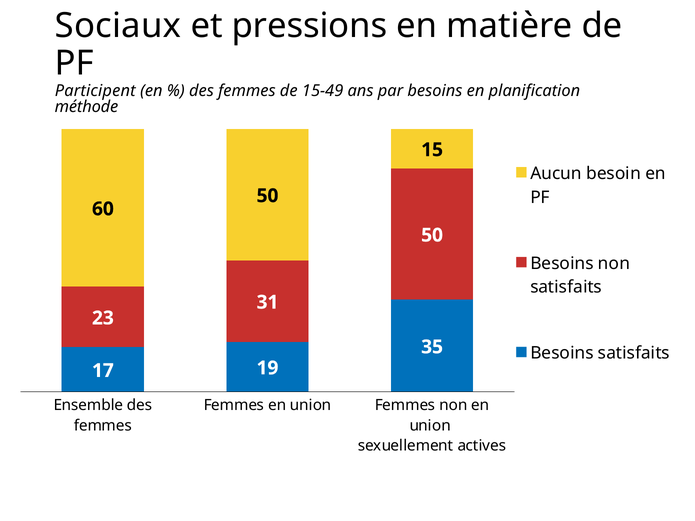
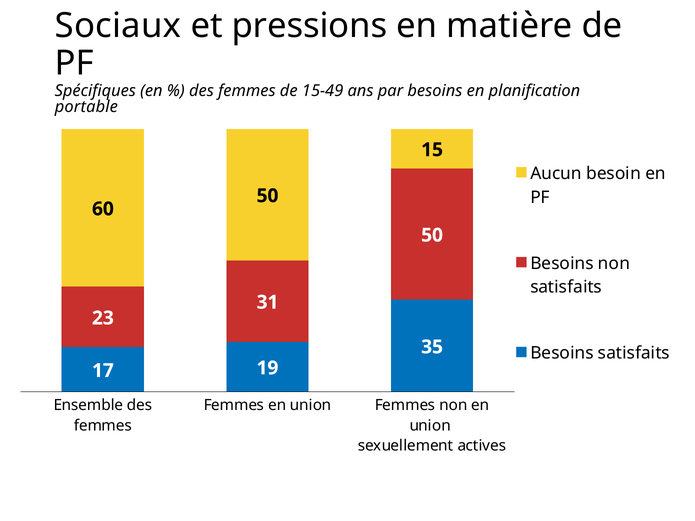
Participent: Participent -> Spécifiques (95, 91)
méthode: méthode -> portable (86, 107)
